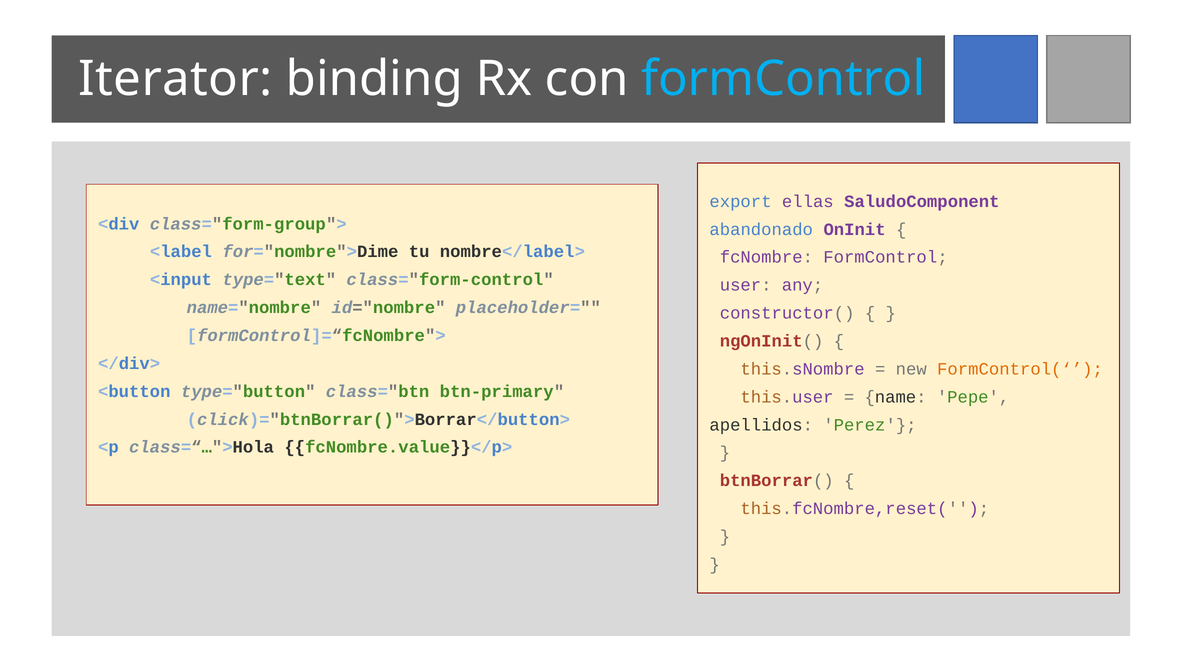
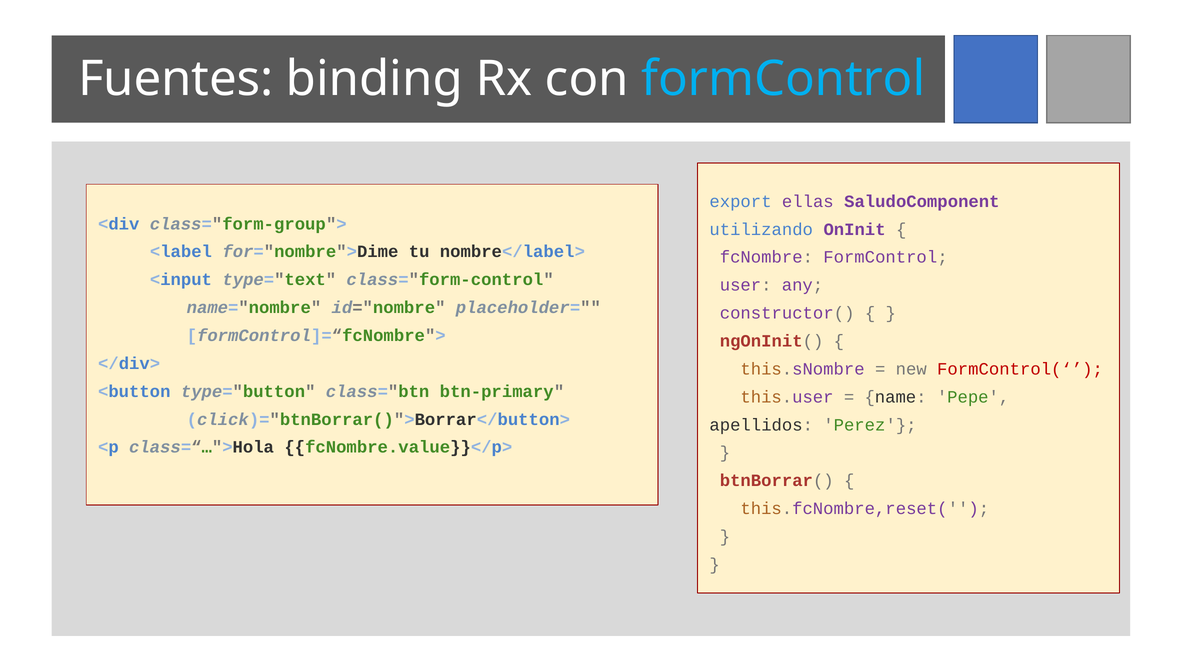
Iterator: Iterator -> Fuentes (176, 79)
abandonado: abandonado -> utilizando (761, 229)
FormControl(‘ colour: orange -> red (1020, 369)
